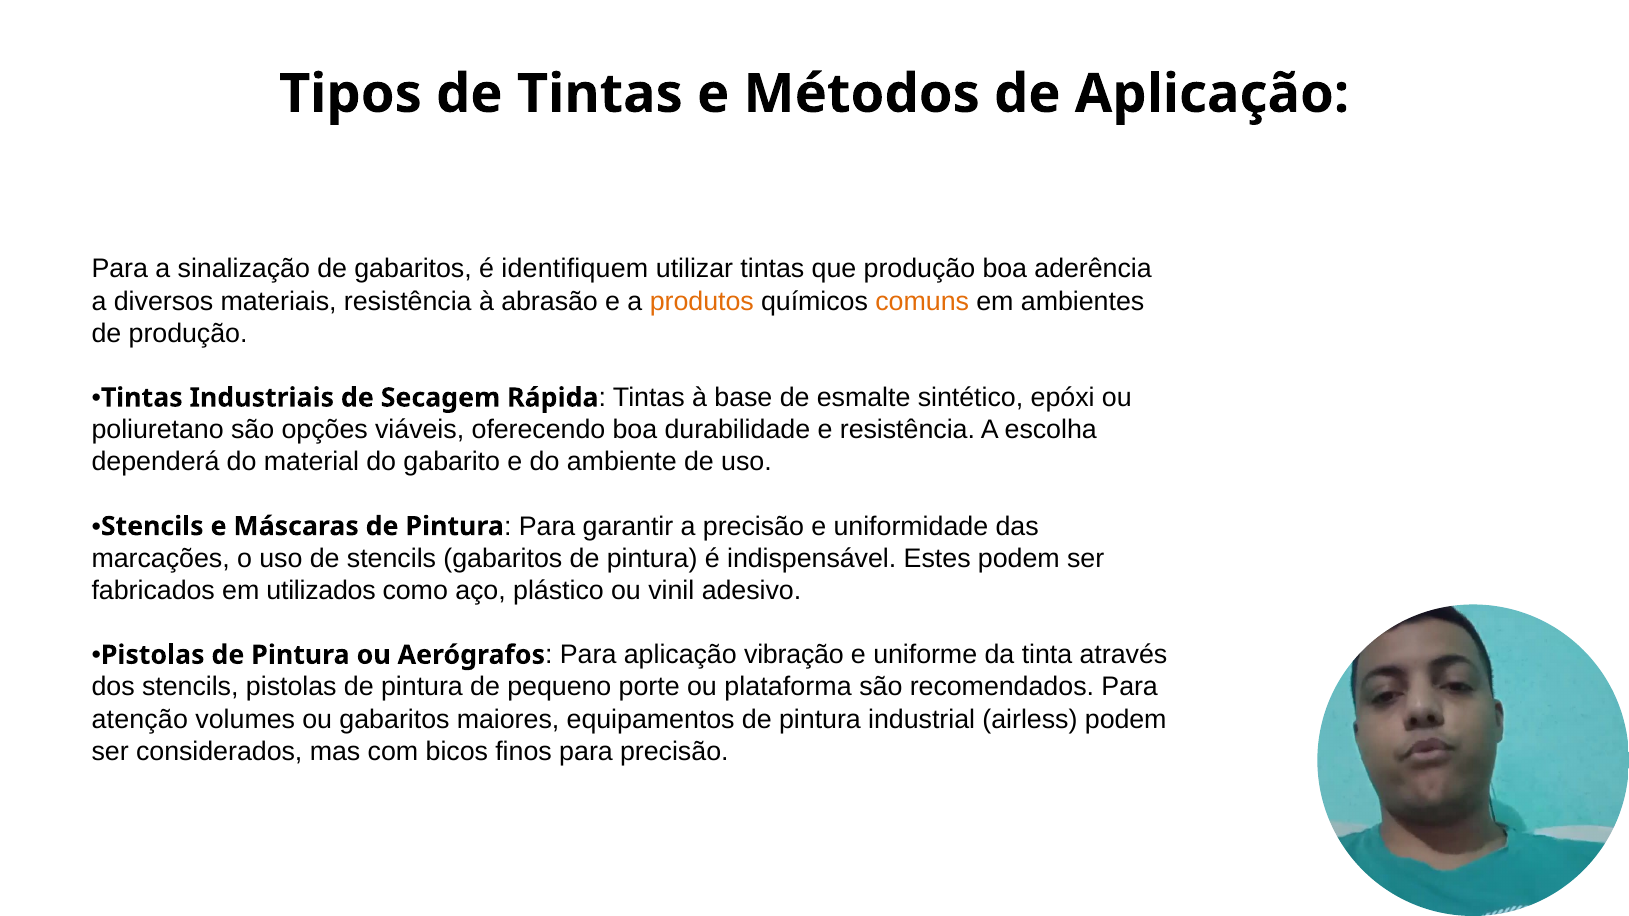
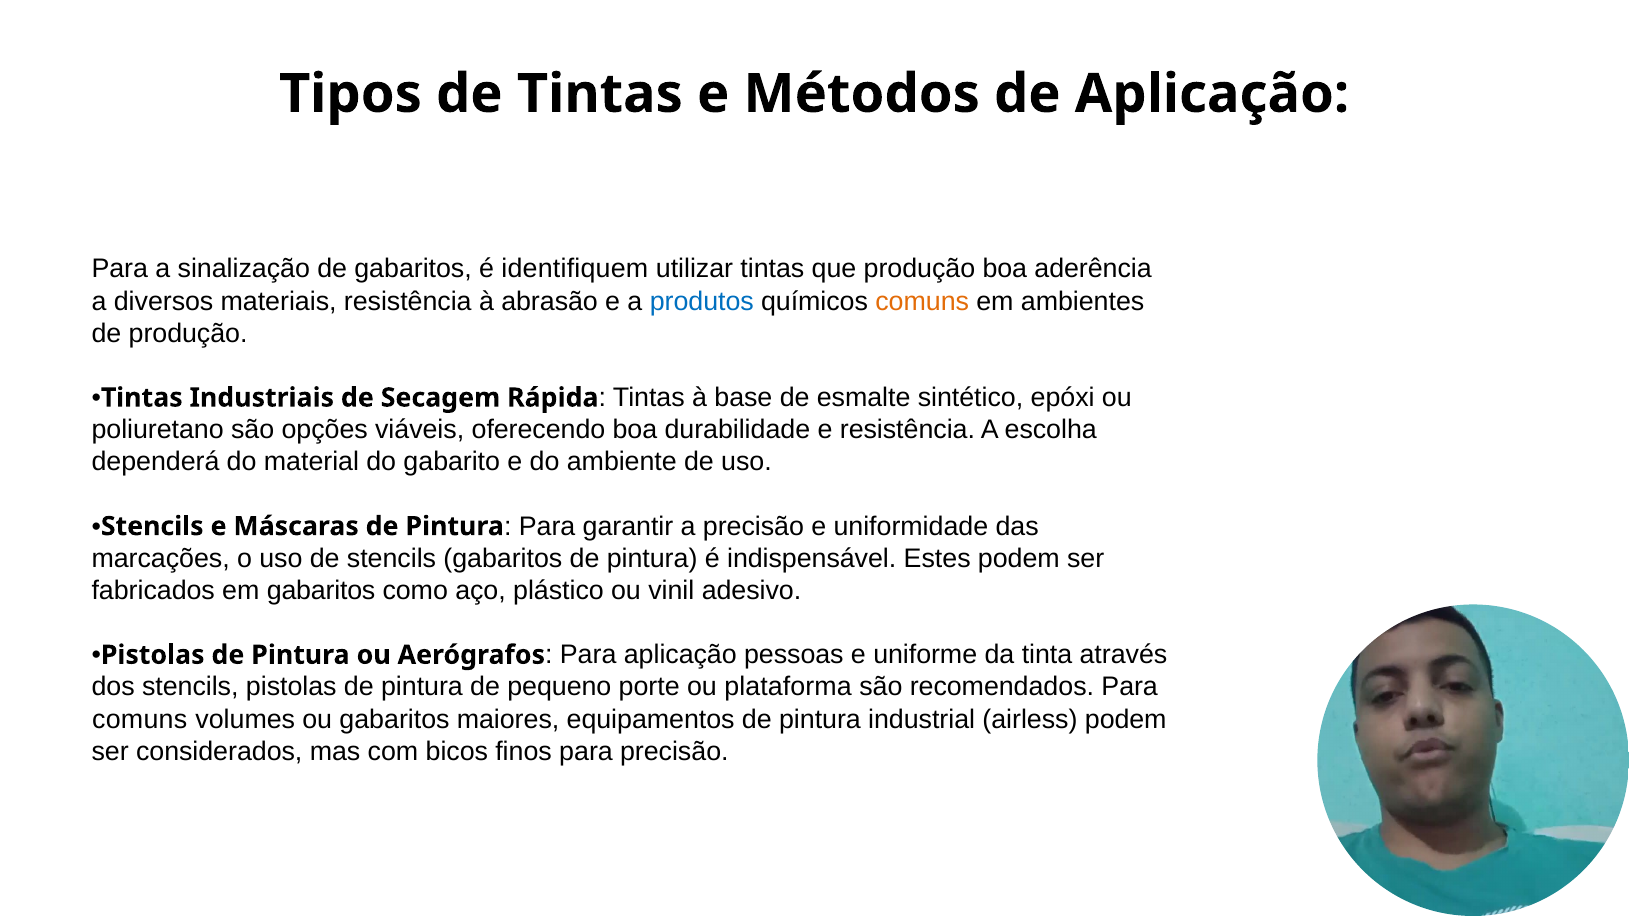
produtos colour: orange -> blue (702, 301)
em utilizados: utilizados -> gabaritos (321, 591)
vibração: vibração -> pessoas (794, 655)
atenção: atenção -> comuns (140, 719)
